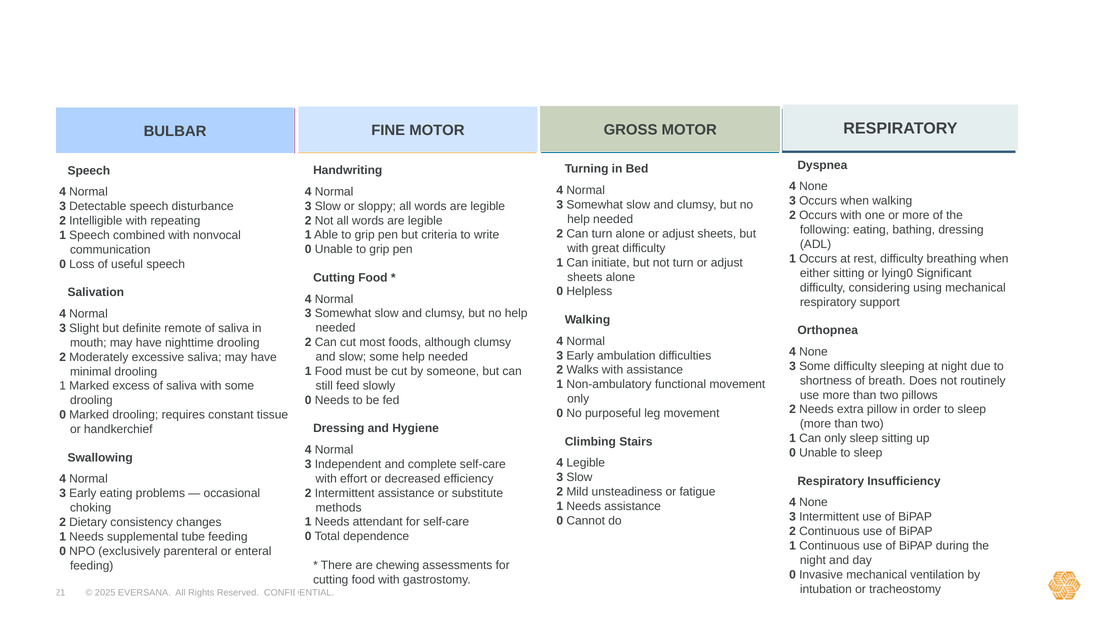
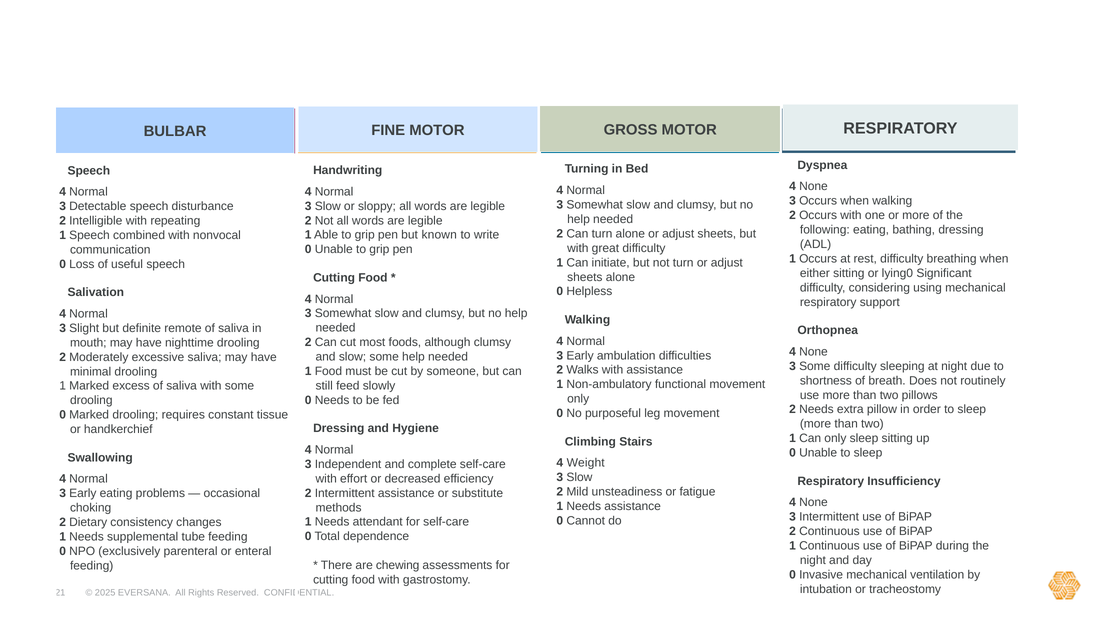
criteria: criteria -> known (439, 235)
4 Legible: Legible -> Weight (586, 463)
